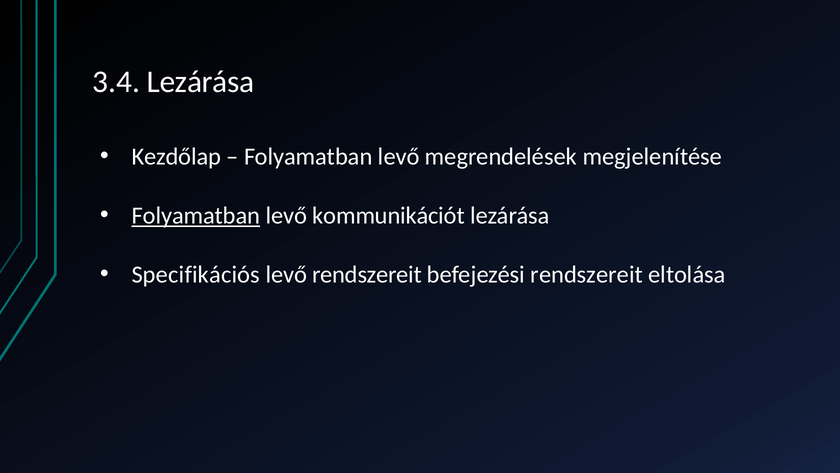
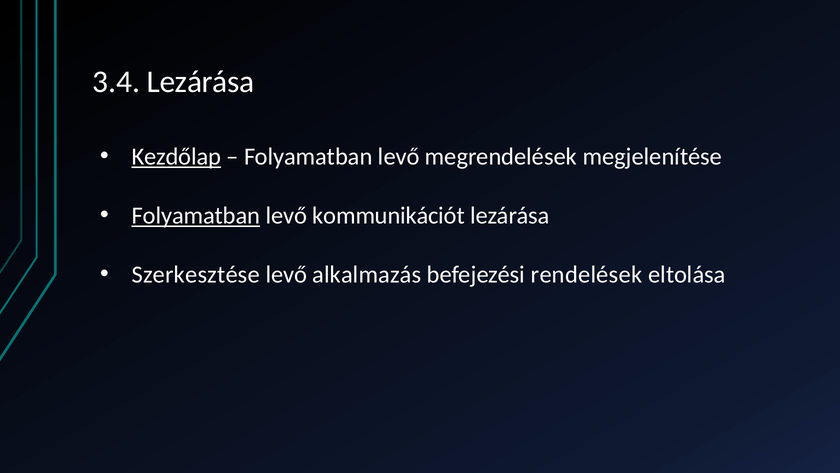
Kezdőlap underline: none -> present (176, 157)
Specifikációs: Specifikációs -> Szerkesztése (196, 274)
levő rendszereit: rendszereit -> alkalmazás (367, 274)
befejezési rendszereit: rendszereit -> rendelések (587, 274)
